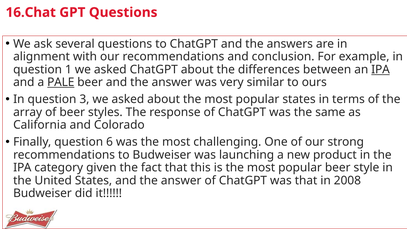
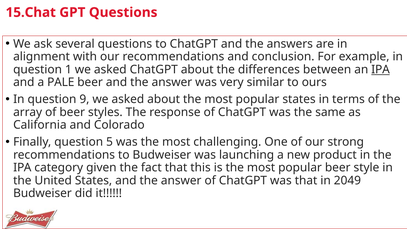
16.Chat: 16.Chat -> 15.Chat (31, 12)
PALE underline: present -> none (61, 82)
3: 3 -> 9 (84, 99)
6: 6 -> 5 (110, 142)
2008: 2008 -> 2049 (347, 180)
